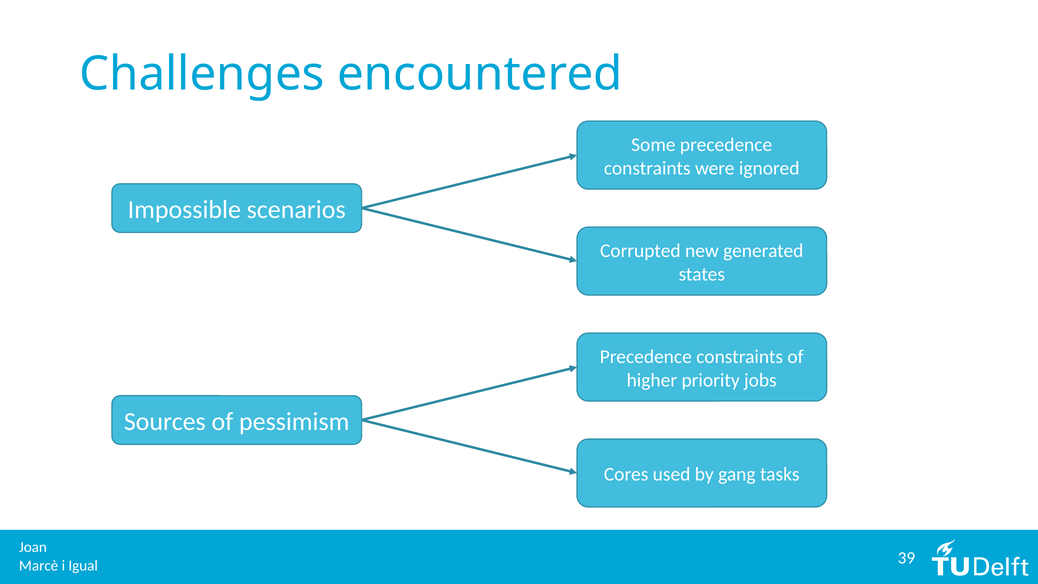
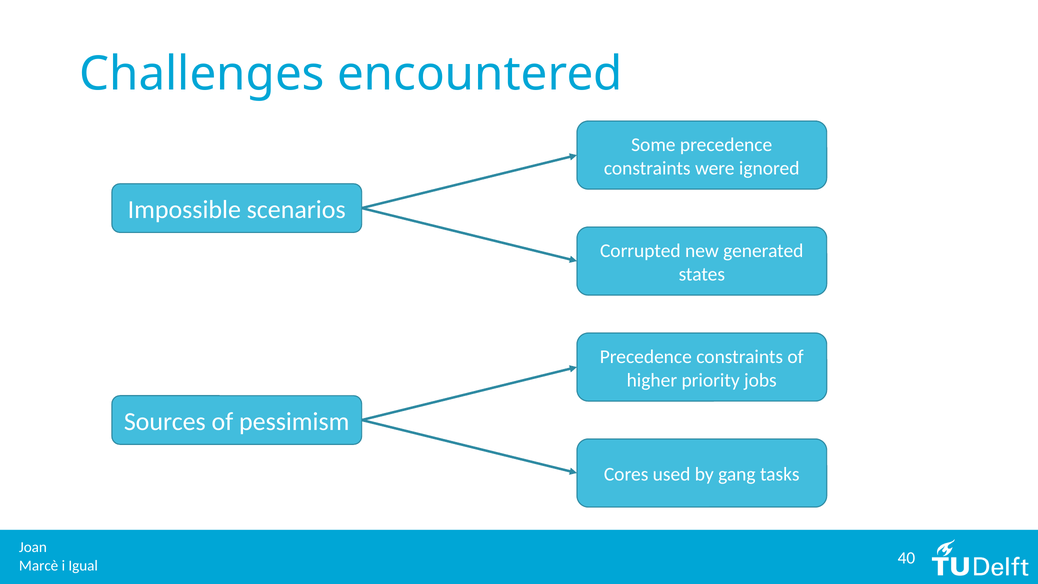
39: 39 -> 40 (906, 558)
